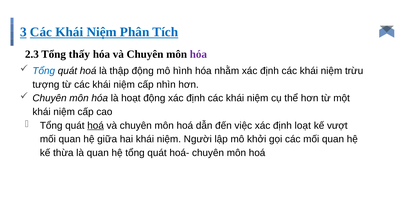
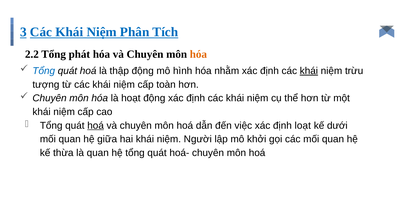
2.3: 2.3 -> 2.2 (32, 54)
thấy: thấy -> phát (79, 54)
hóa colour: purple -> orange (198, 54)
khái underline: none -> present (309, 71)
nhìn: nhìn -> toàn (166, 85)
vượt: vượt -> dưới (337, 126)
